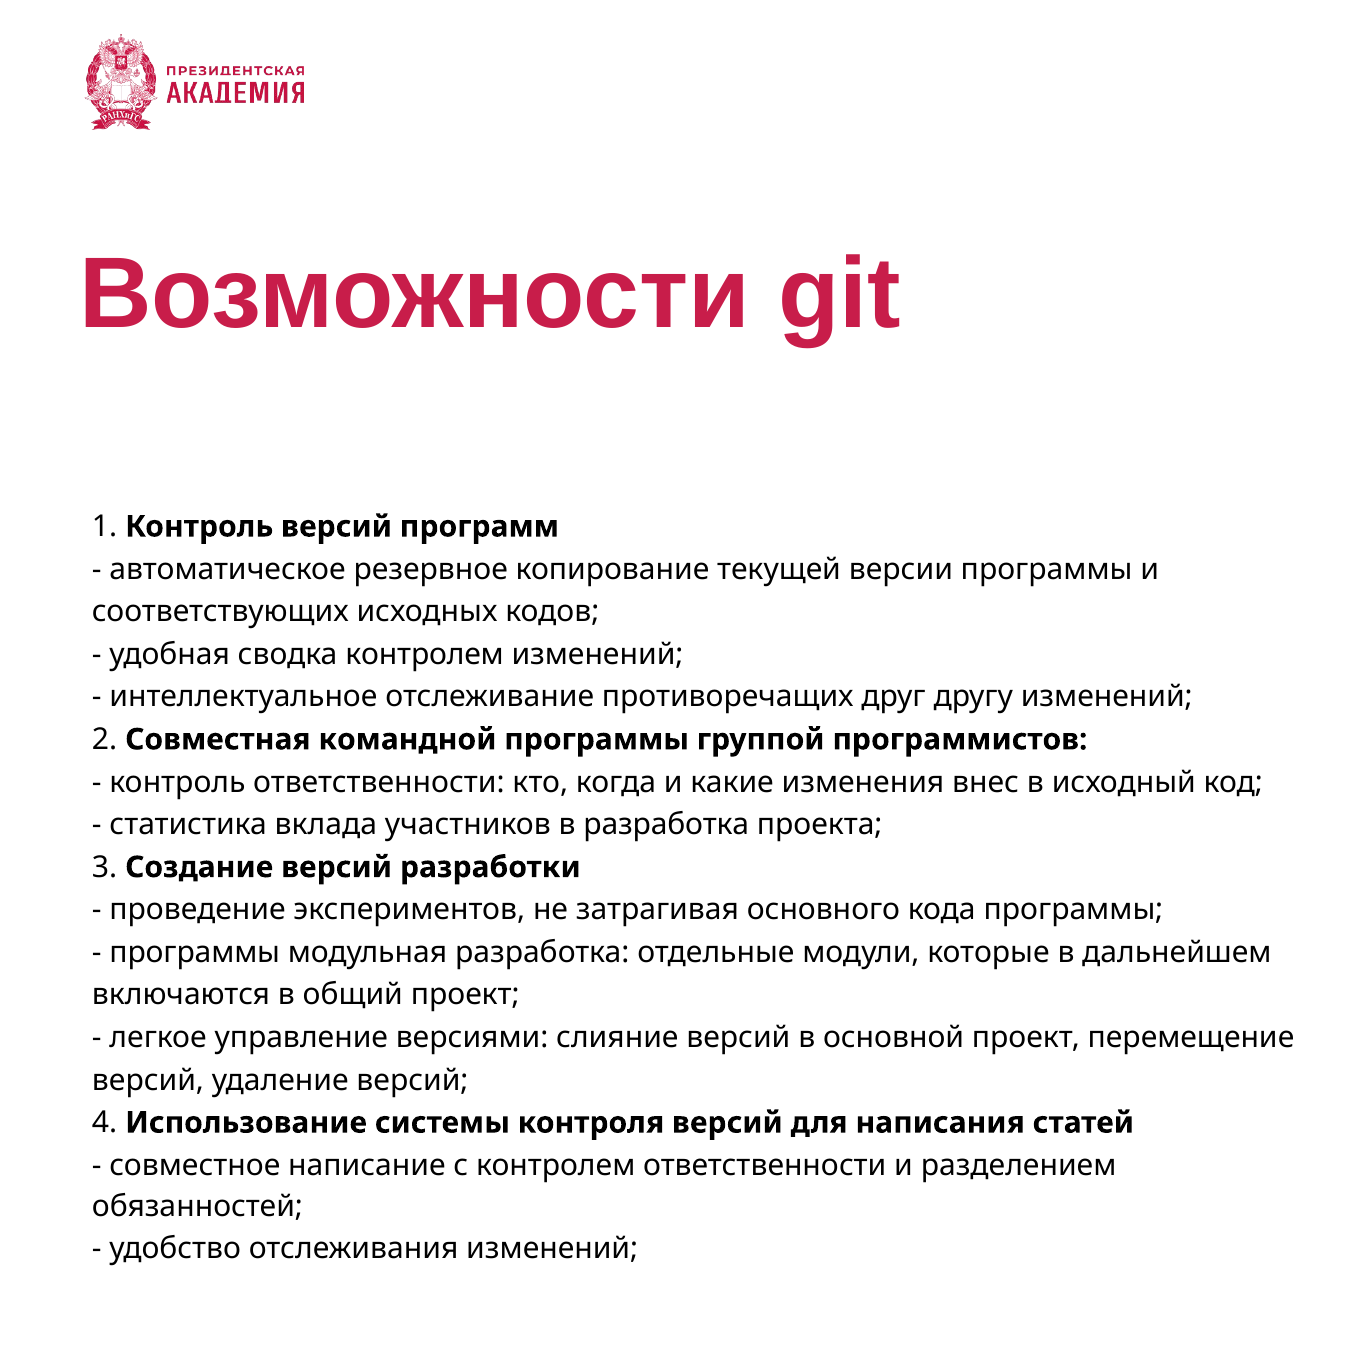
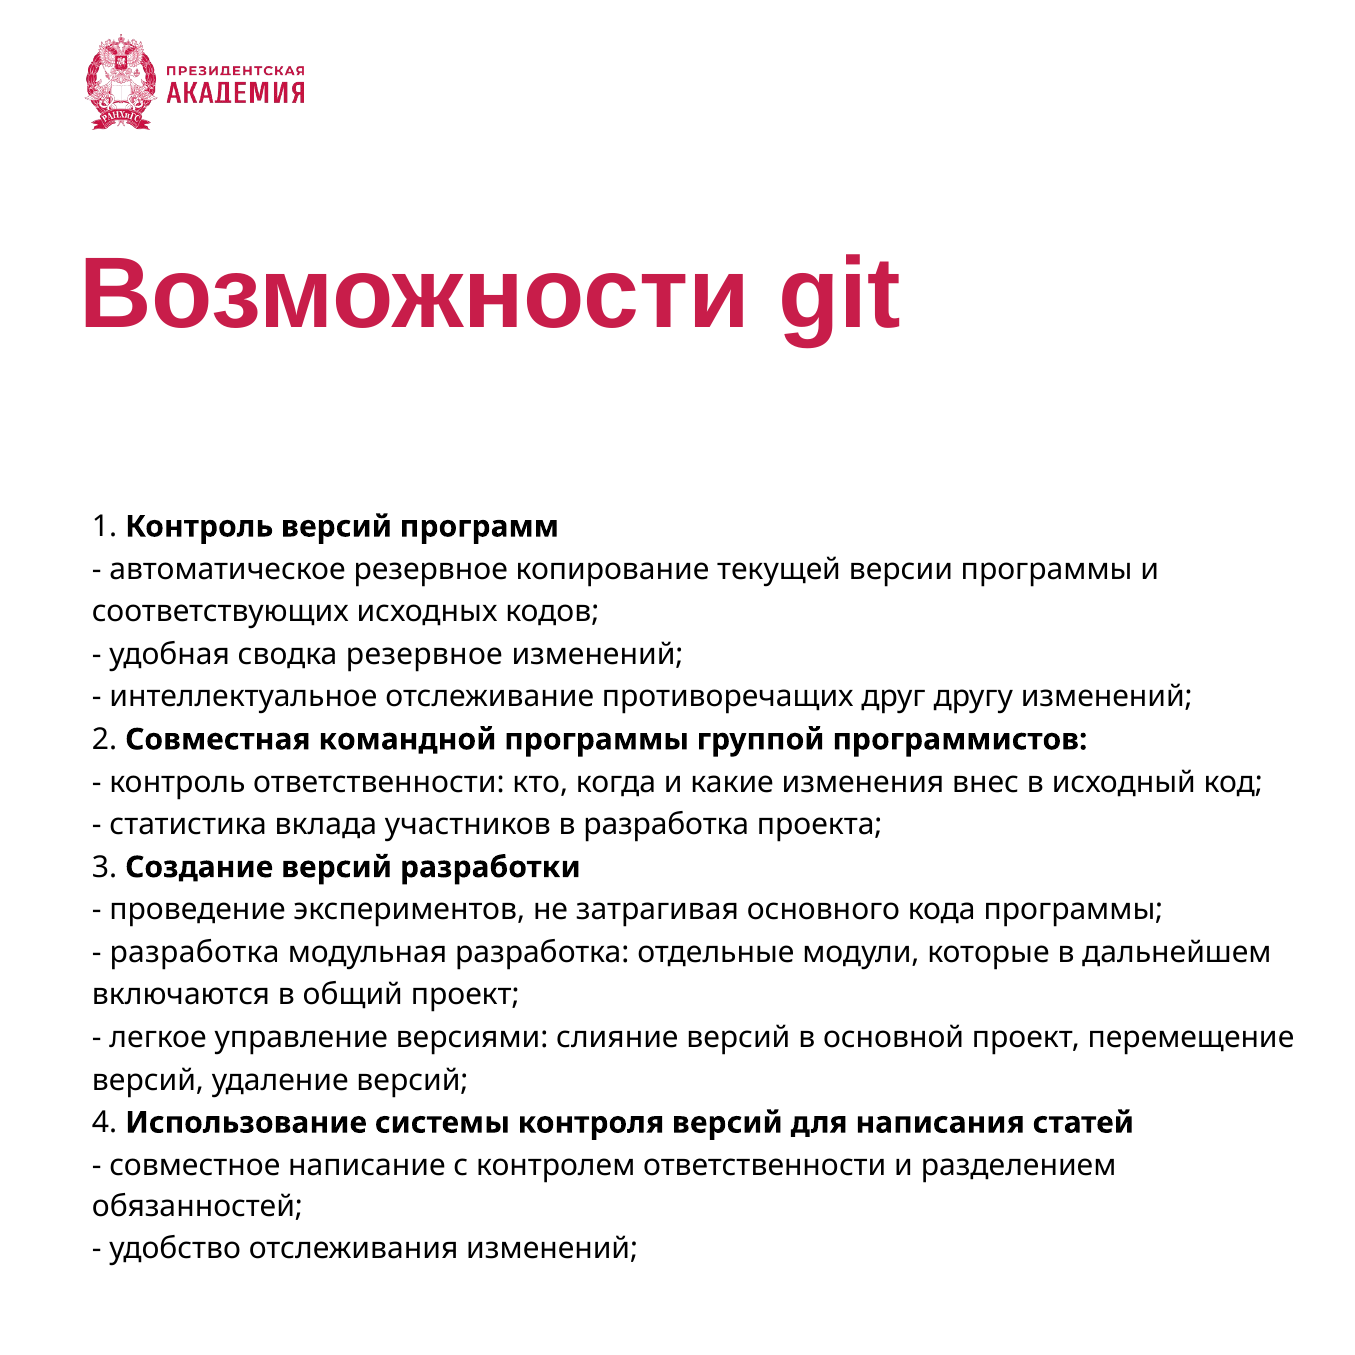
сводка контролем: контролем -> резервное (424, 654)
программы: программы -> разработка (195, 952)
